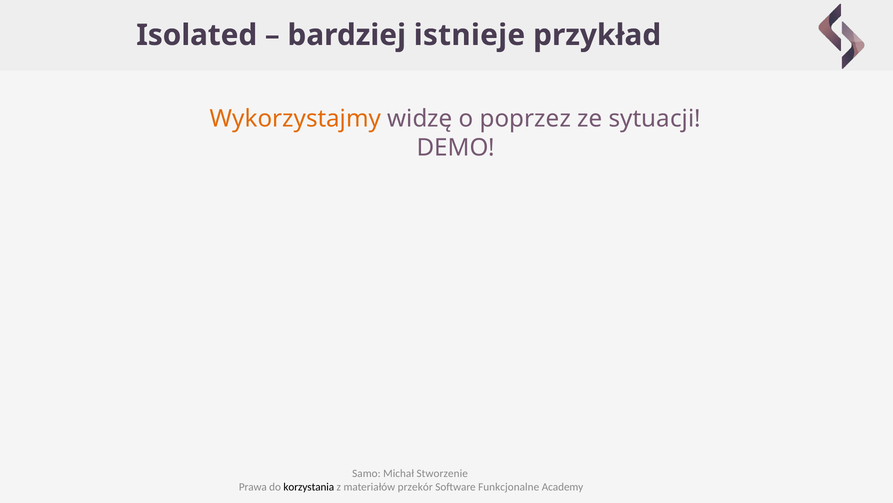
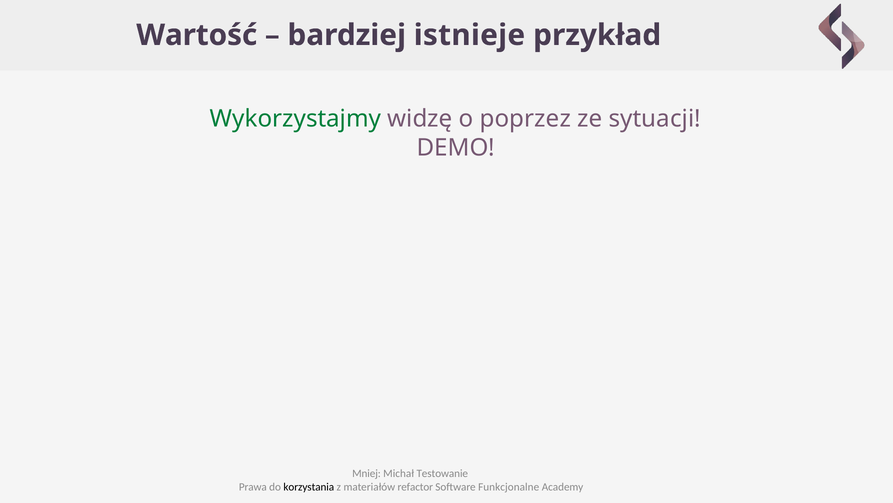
Isolated: Isolated -> Wartość (197, 35)
Wykorzystajmy colour: orange -> green (296, 119)
Samo: Samo -> Mniej (366, 473)
Stworzenie: Stworzenie -> Testowanie (442, 473)
przekór: przekór -> refactor (415, 486)
